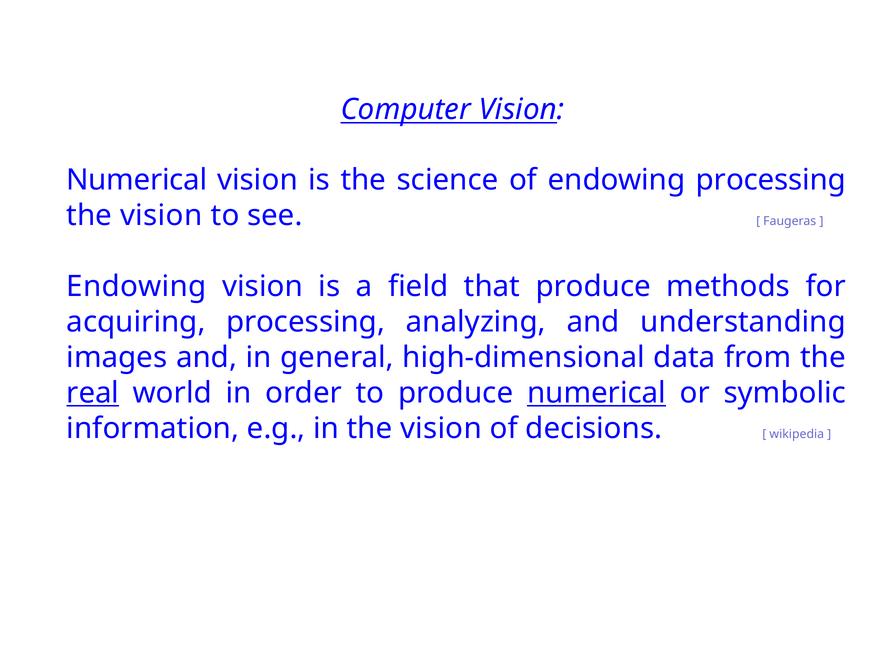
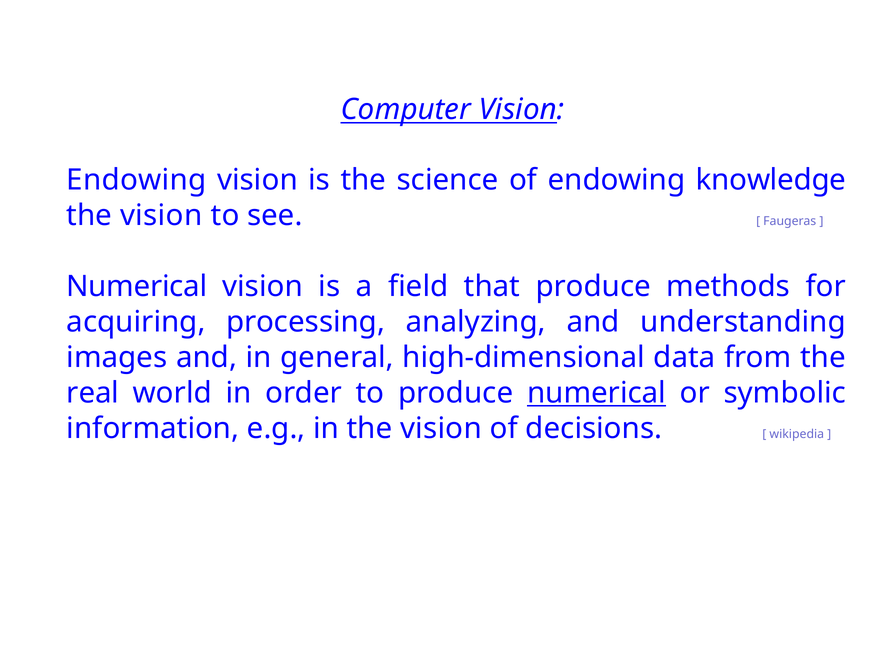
Numerical: Numerical -> Endowing (136, 180)
endowing processing: processing -> knowledge (771, 180)
Endowing: Endowing -> Numerical (137, 287)
real underline: present -> none (93, 393)
